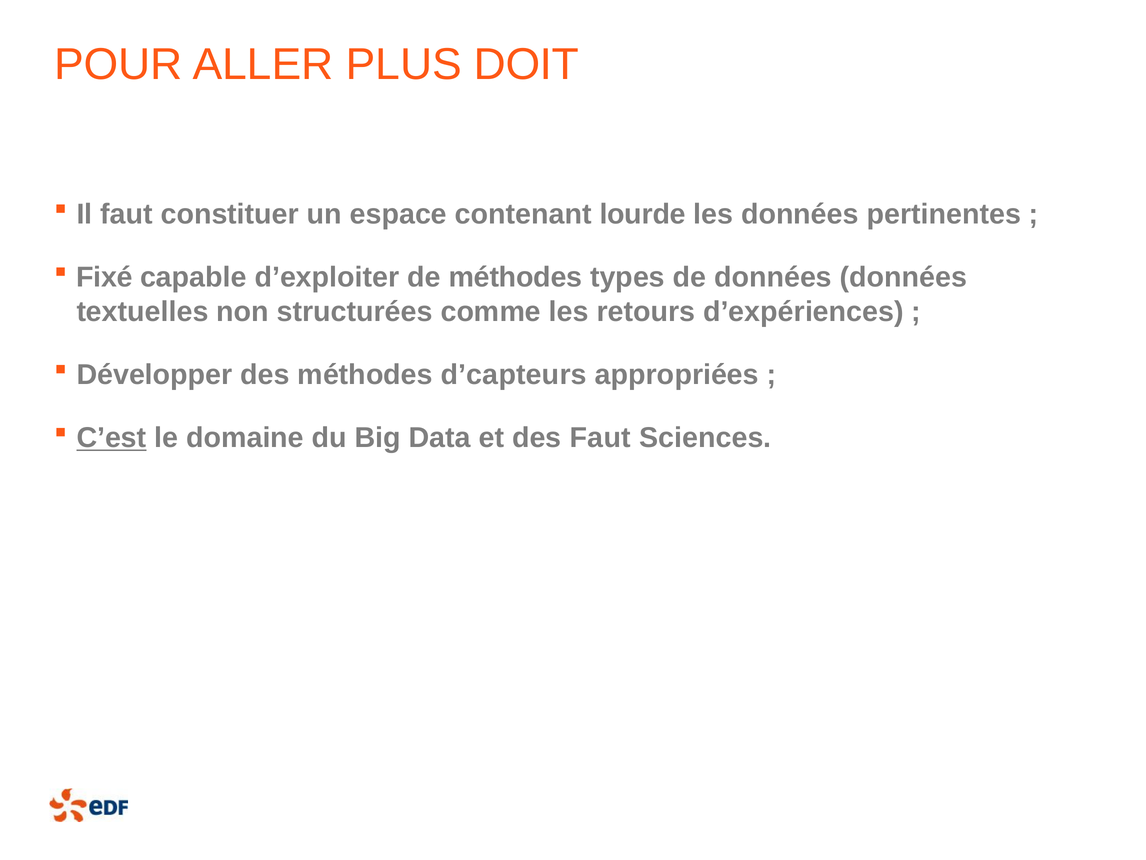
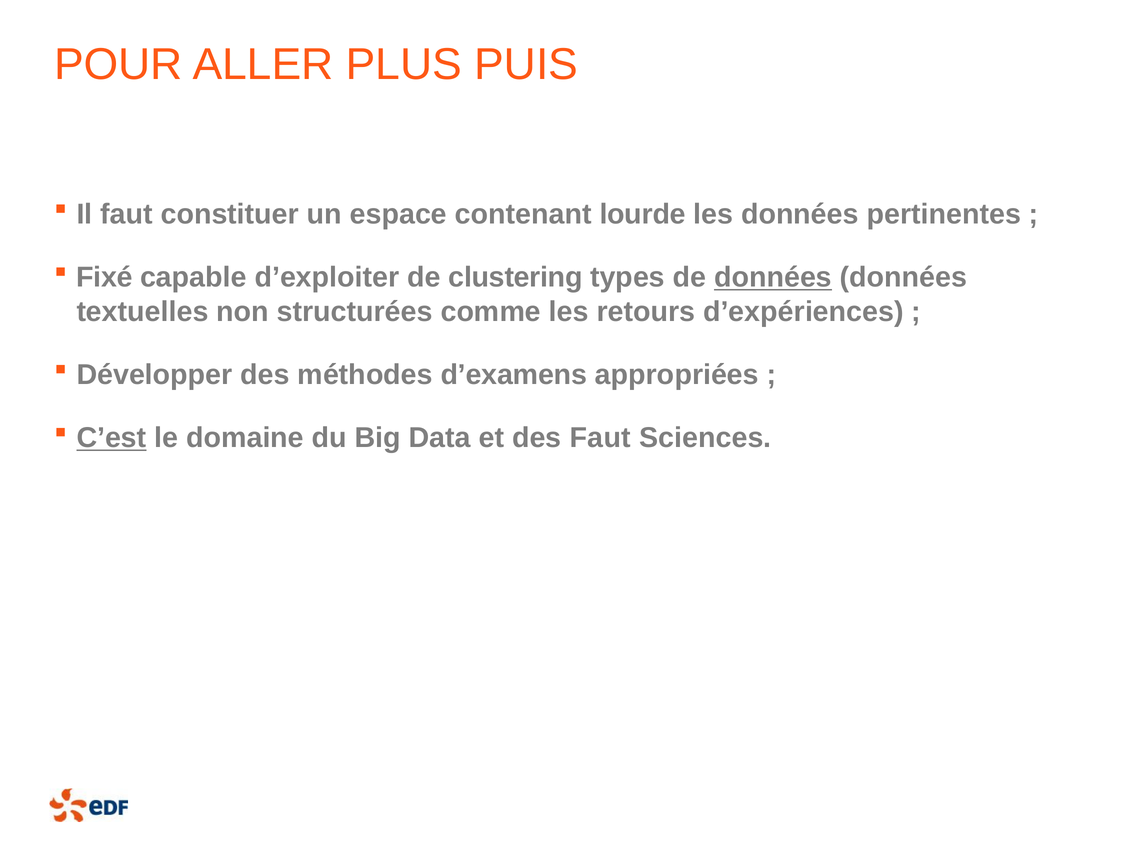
DOIT: DOIT -> PUIS (526, 64)
de méthodes: méthodes -> clustering (515, 277)
données underline: none -> present (773, 277)
d’capteurs: d’capteurs -> d’examens (514, 375)
